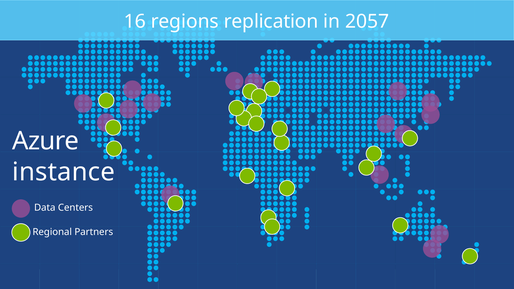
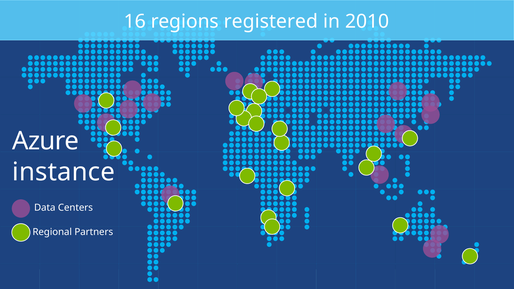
replication: replication -> registered (271, 21)
2057: 2057 -> 2010 (367, 21)
